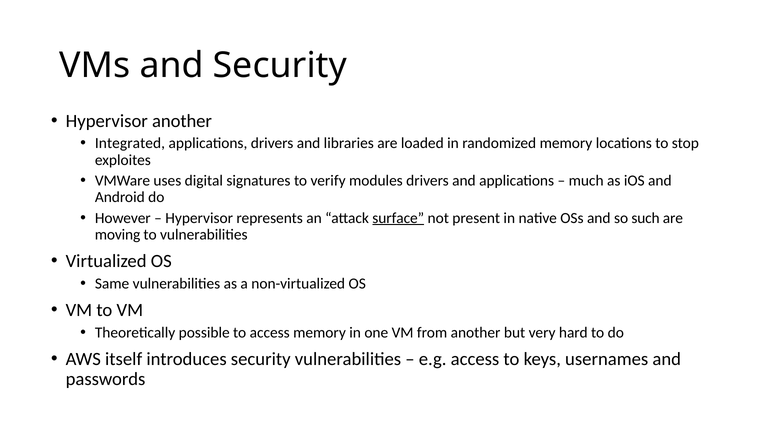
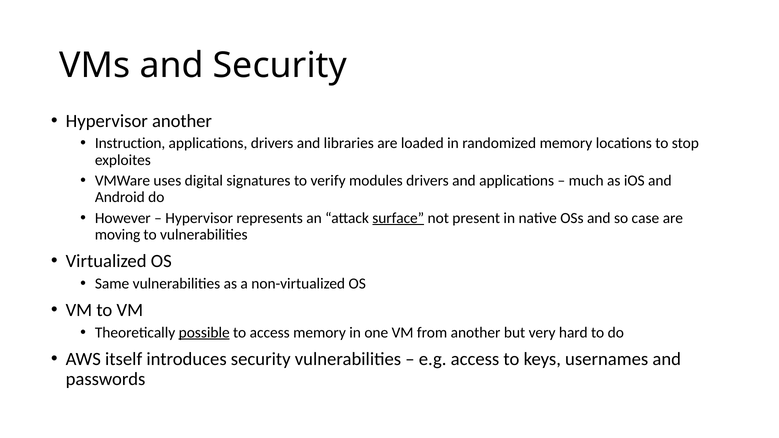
Integrated: Integrated -> Instruction (130, 143)
such: such -> case (645, 218)
possible underline: none -> present (204, 333)
